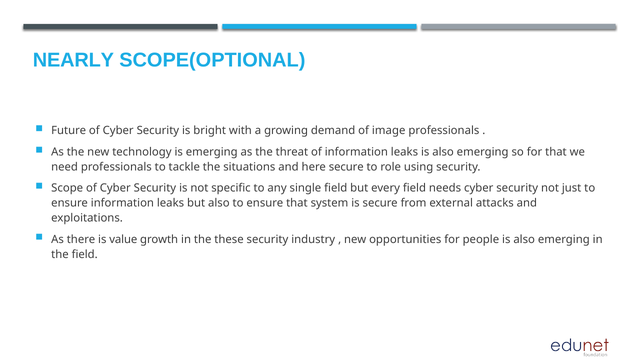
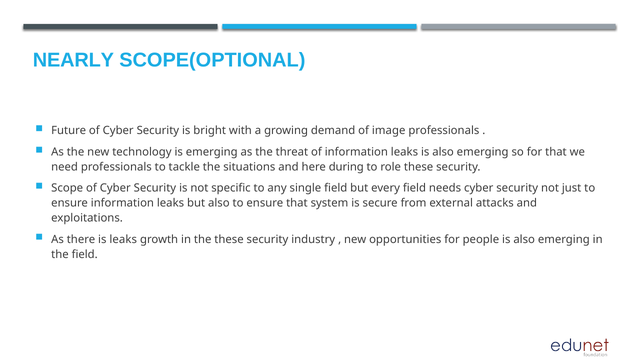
here secure: secure -> during (346, 167)
role using: using -> these (419, 167)
is value: value -> leaks (123, 239)
